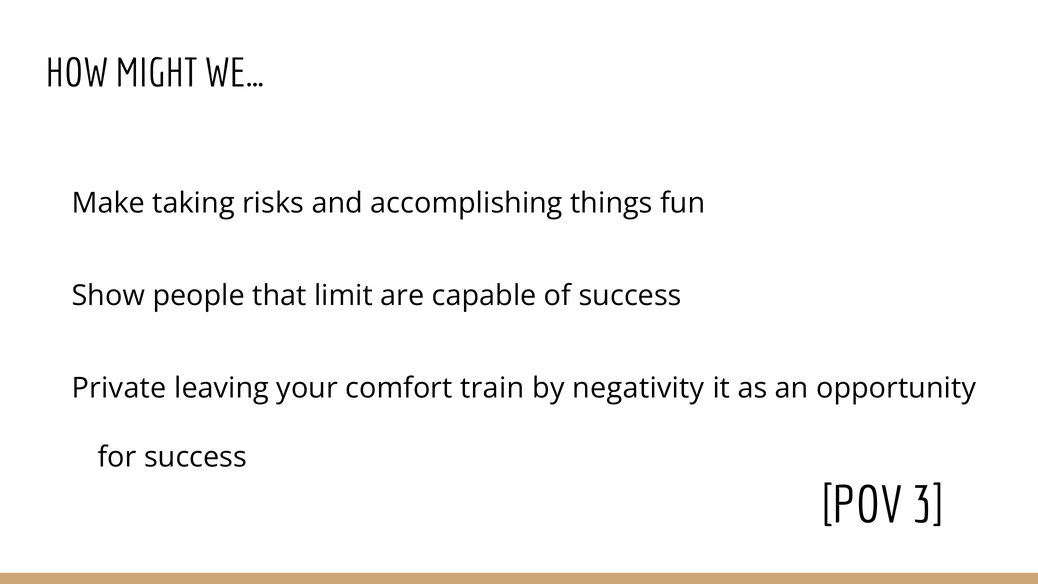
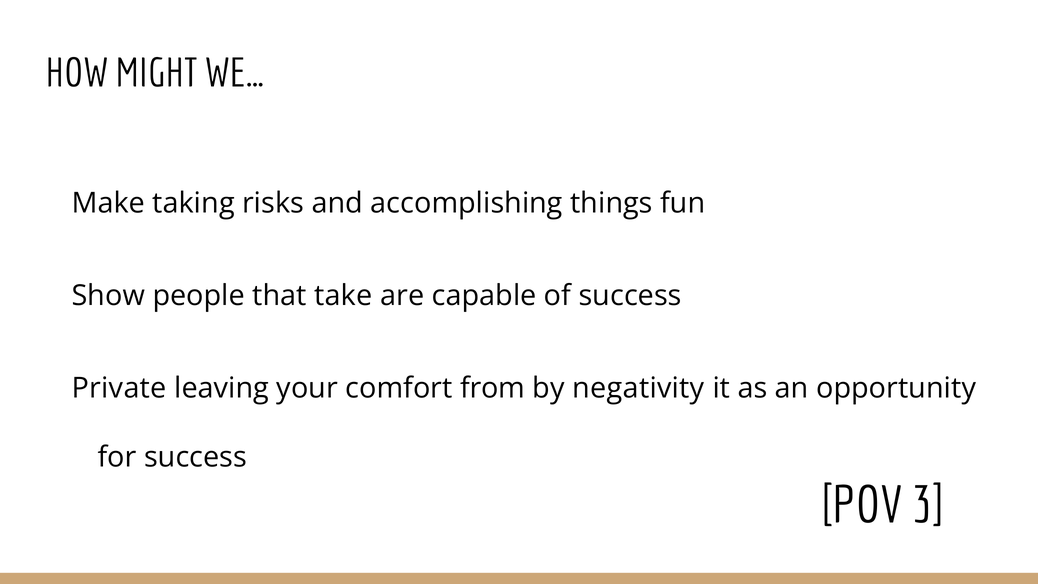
limit: limit -> take (343, 296)
train: train -> from (493, 388)
